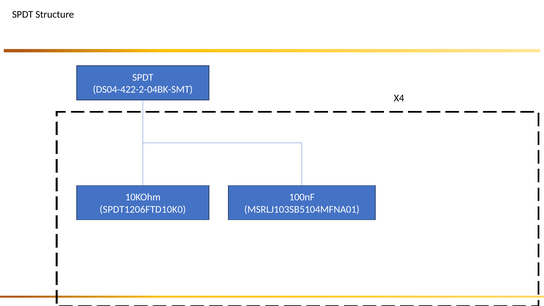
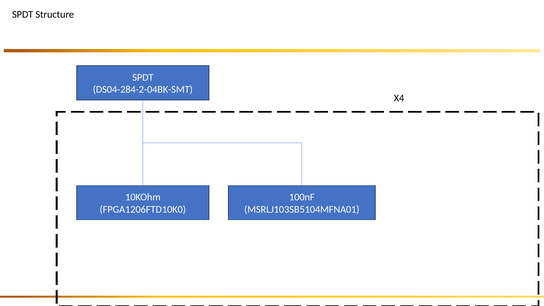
DS04-422-2-04BK-SMT: DS04-422-2-04BK-SMT -> DS04-284-2-04BK-SMT (143, 90)
SPDT1206FTD10K0: SPDT1206FTD10K0 -> FPGA1206FTD10K0 (143, 209)
